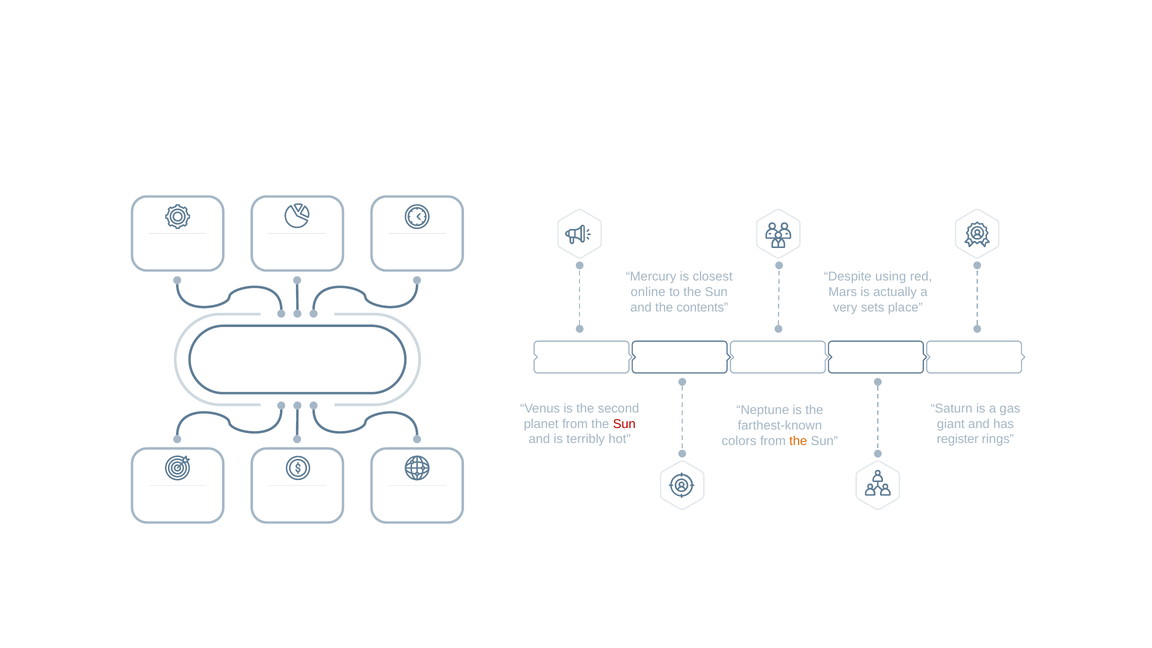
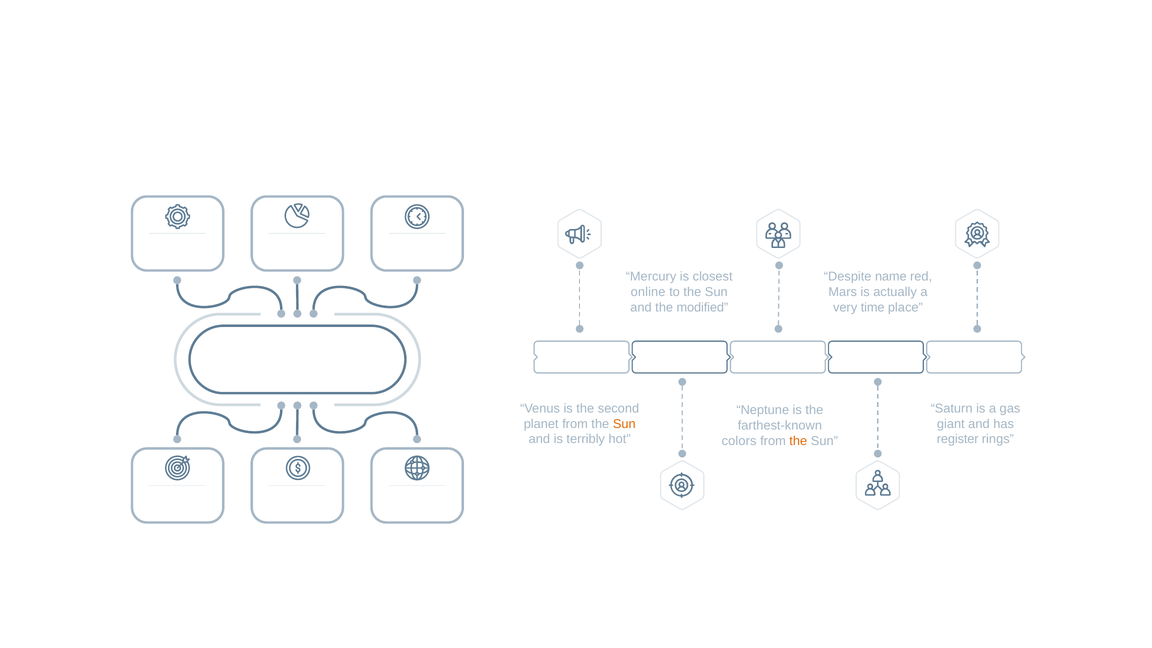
using: using -> name (891, 277)
contents: contents -> modified (702, 307)
sets: sets -> time (873, 307)
Sun colour: red -> orange (624, 424)
